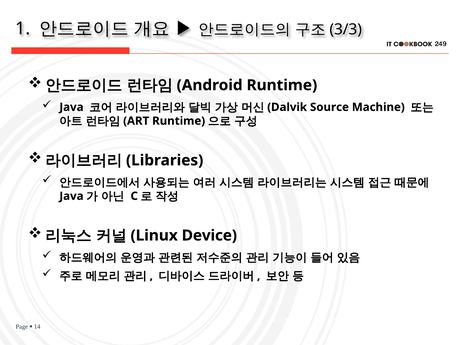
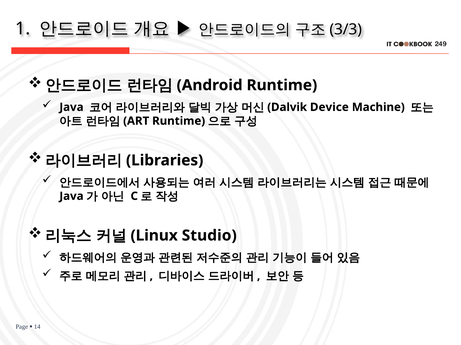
Source: Source -> Device (329, 107)
Device: Device -> Studio (209, 236)
